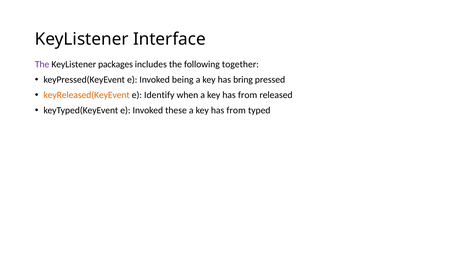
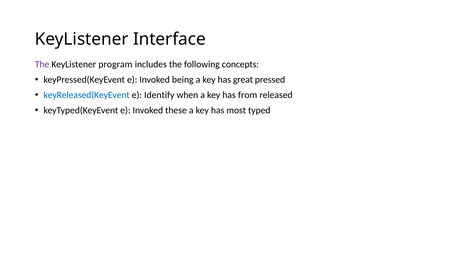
packages: packages -> program (115, 64)
together: together -> concepts (240, 64)
bring: bring -> great (243, 80)
keyReleased(KeyEvent colour: orange -> blue (87, 95)
from: from -> most (236, 110)
